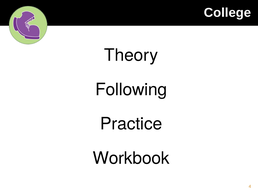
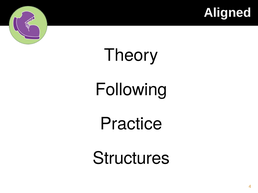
College: College -> Aligned (227, 13)
Workbook: Workbook -> Structures (131, 159)
